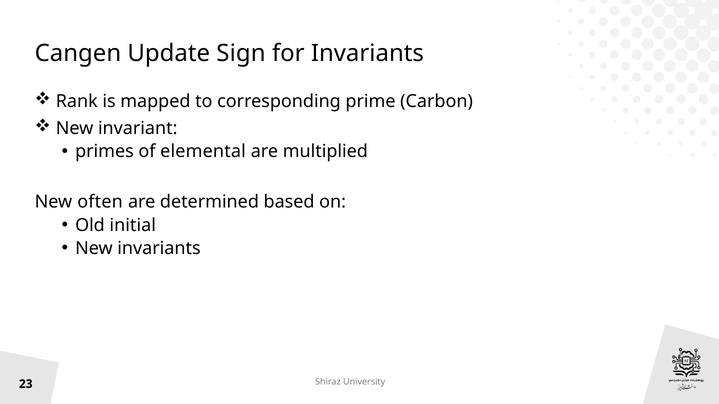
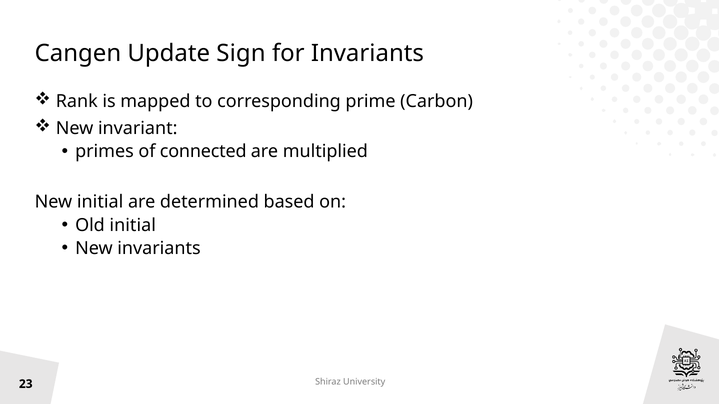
elemental: elemental -> connected (203, 152)
New often: often -> initial (100, 202)
